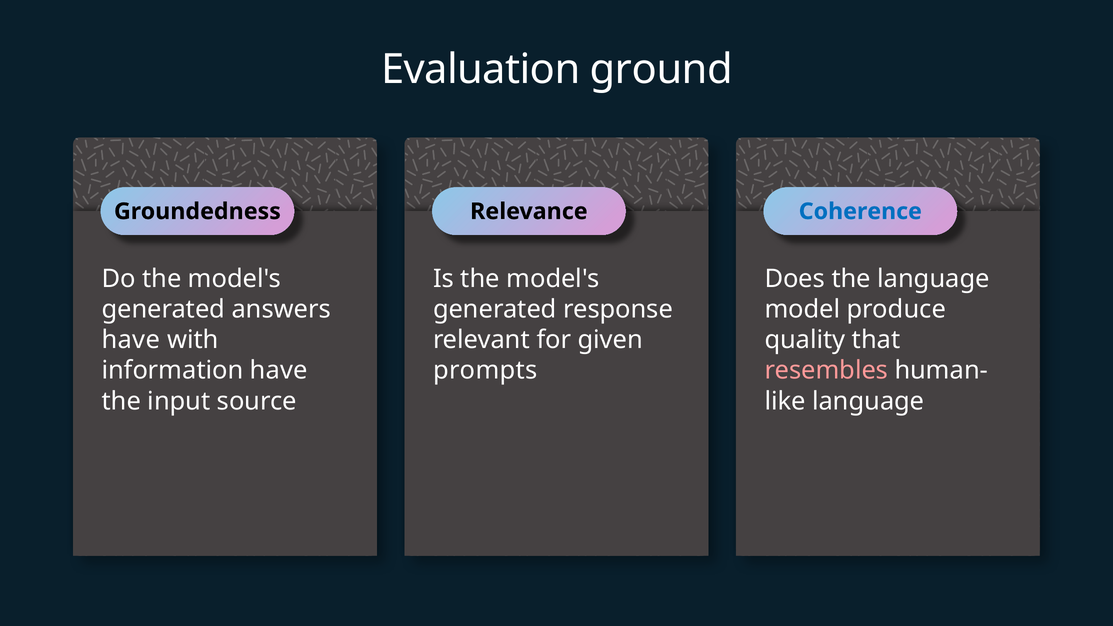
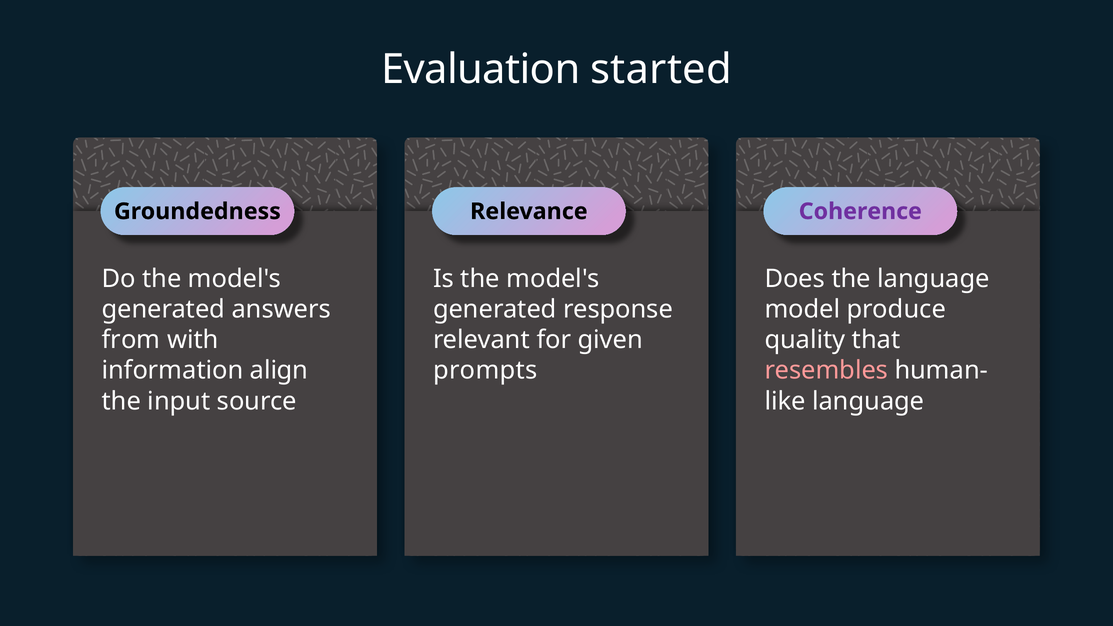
ground: ground -> started (661, 70)
Coherence colour: blue -> purple (860, 211)
have: have -> from (131, 340)
information have: have -> align (279, 371)
